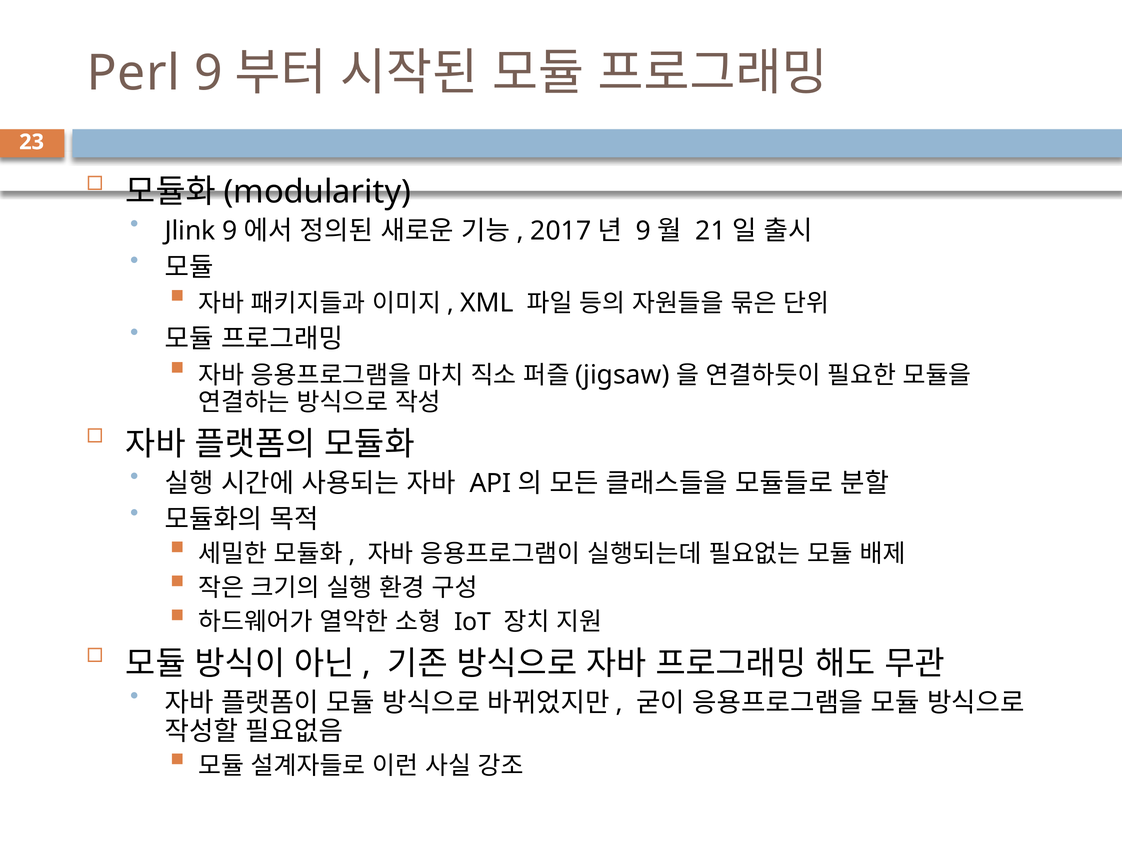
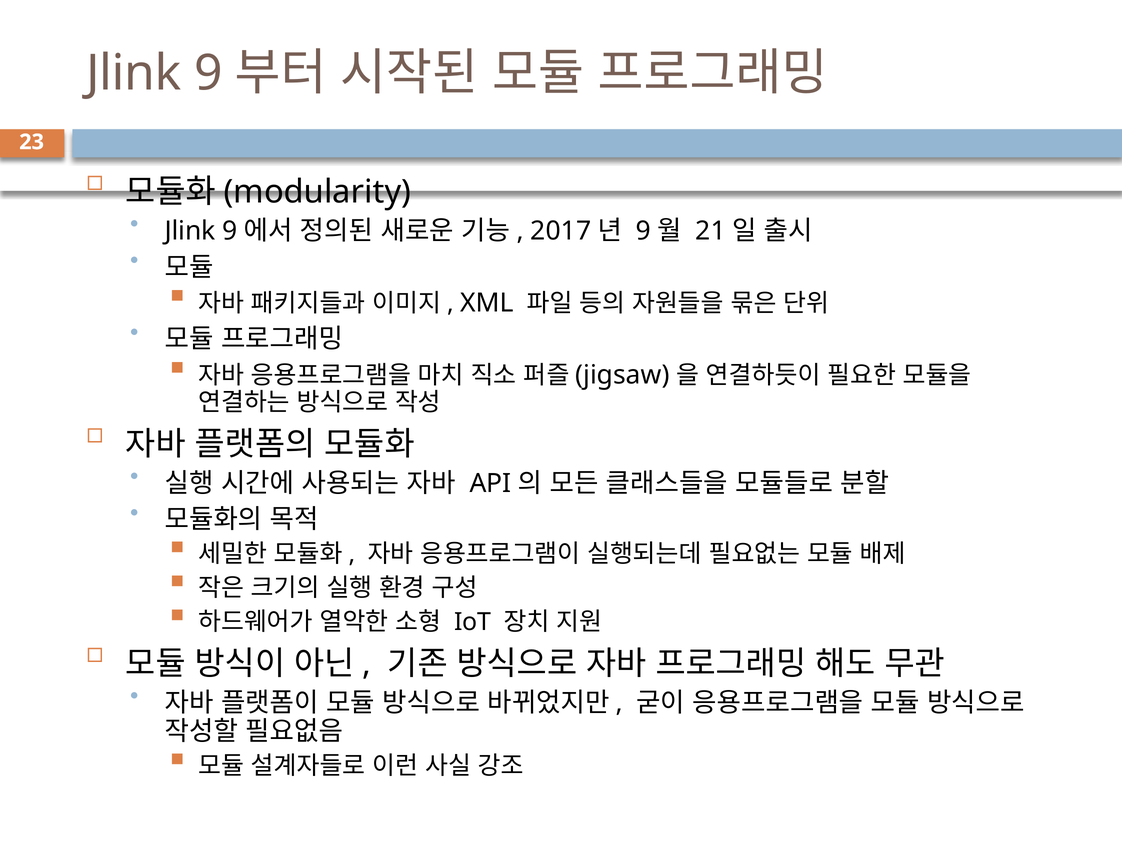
Perl: Perl -> Jlink (134, 73)
